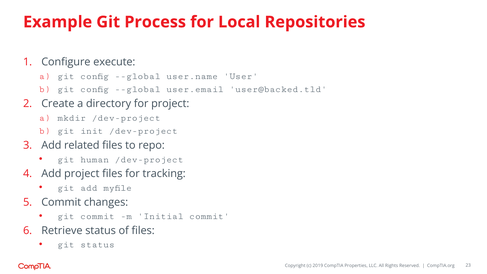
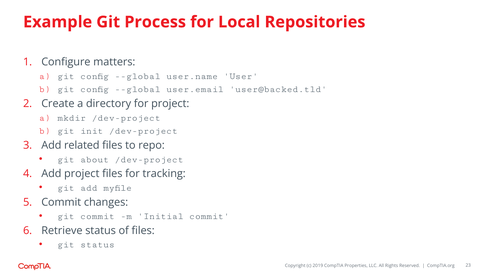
execute: execute -> matters (114, 62)
human: human -> about (95, 159)
